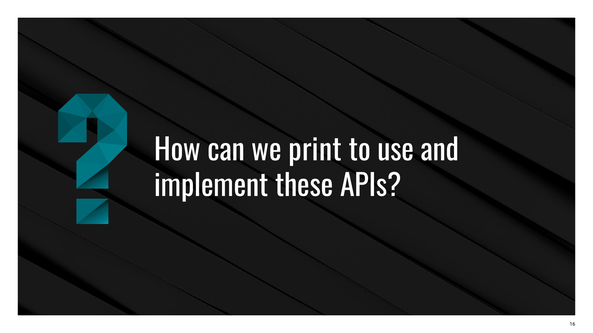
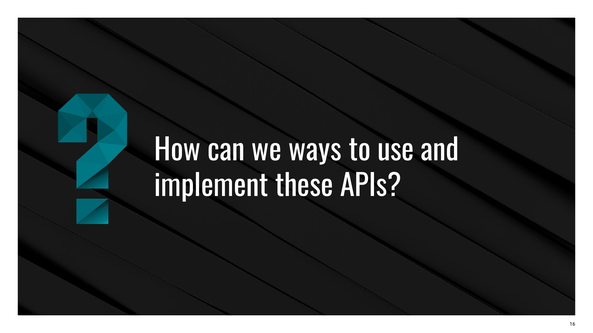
print: print -> ways (315, 151)
